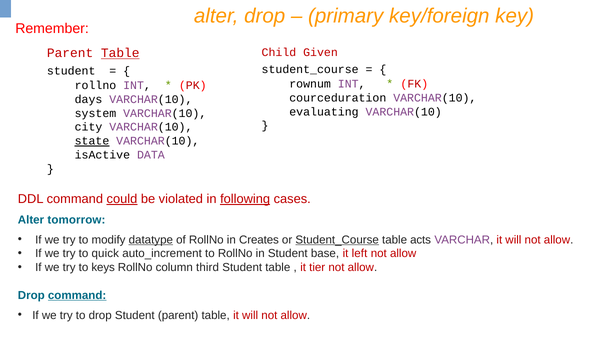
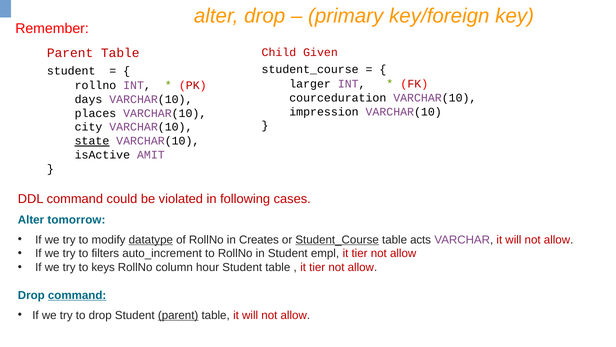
Table underline: present -> none (120, 53)
rownum: rownum -> larger (310, 84)
evaluating: evaluating -> impression (324, 112)
system: system -> places (95, 113)
DATA: DATA -> AMIT (151, 155)
could underline: present -> none (122, 199)
following underline: present -> none (245, 199)
quick: quick -> filters (105, 253)
base: base -> empl (325, 253)
left: left -> tier (360, 253)
third: third -> hour (208, 267)
parent underline: none -> present (178, 315)
